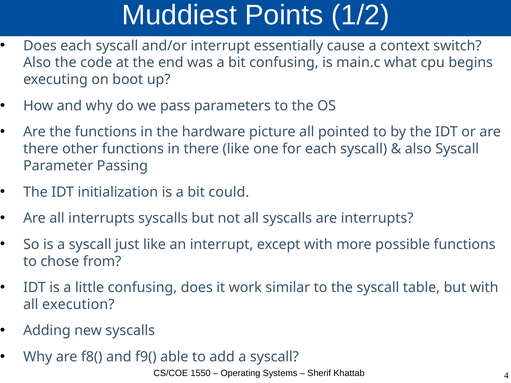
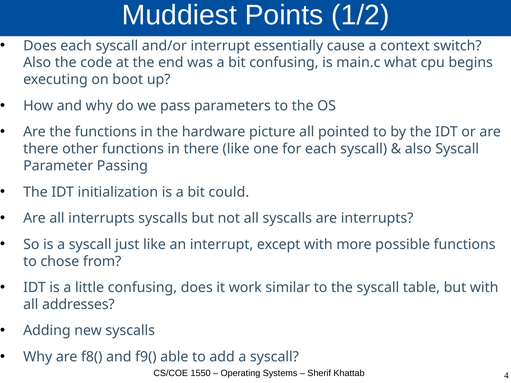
execution: execution -> addresses (78, 305)
